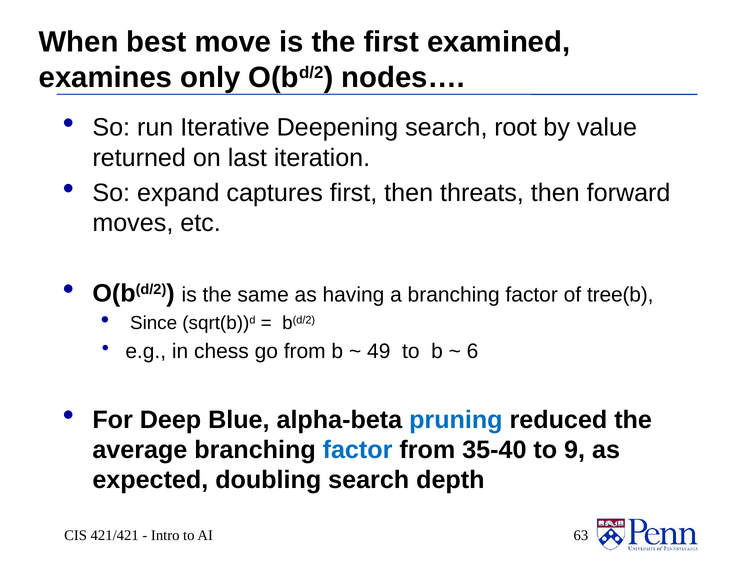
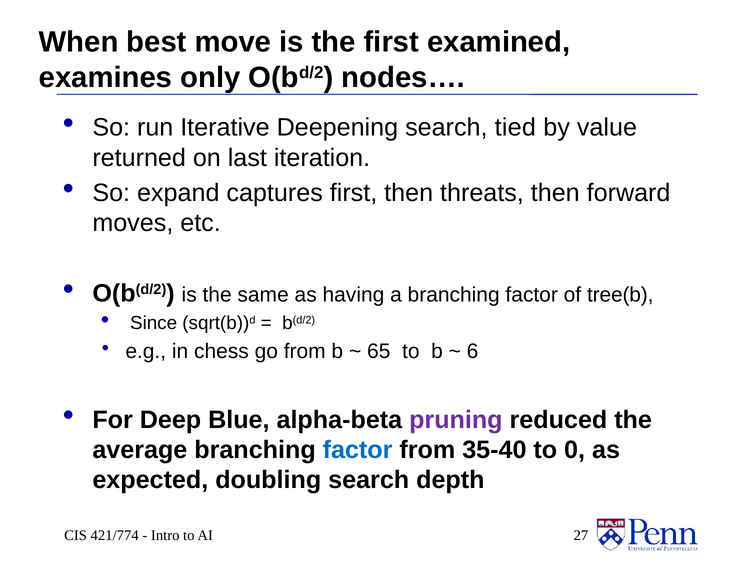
root: root -> tied (515, 127)
49: 49 -> 65 (379, 351)
pruning colour: blue -> purple (456, 419)
9: 9 -> 0 (575, 450)
421/421: 421/421 -> 421/774 (115, 535)
63: 63 -> 27 (581, 535)
